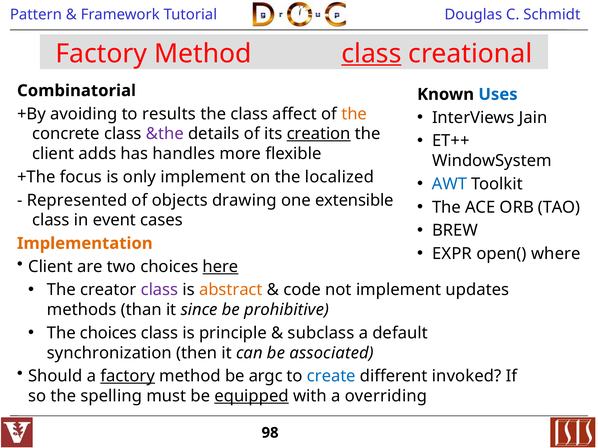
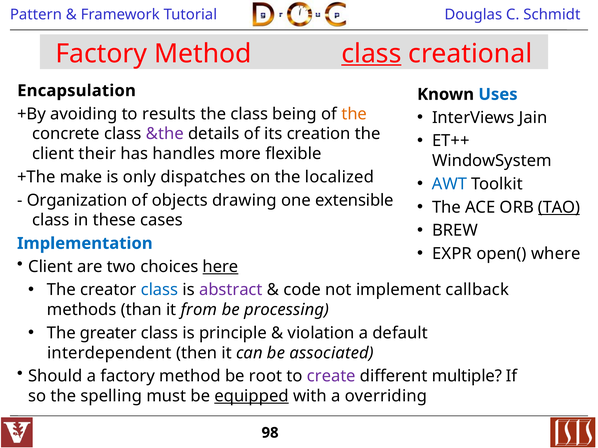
Combinatorial: Combinatorial -> Encapsulation (76, 91)
affect: affect -> being (295, 114)
creation underline: present -> none (319, 134)
adds: adds -> their (97, 154)
focus: focus -> make (81, 177)
only implement: implement -> dispatches (203, 177)
Represented: Represented -> Organization (77, 200)
TAO underline: none -> present (559, 207)
event: event -> these (114, 220)
Implementation colour: orange -> blue (85, 244)
class colour: purple -> blue (159, 290)
abstract colour: orange -> purple (231, 290)
updates: updates -> callback (477, 290)
since: since -> from (199, 310)
prohibitive: prohibitive -> processing (287, 310)
The choices: choices -> greater (108, 333)
subclass: subclass -> violation (321, 333)
synchronization: synchronization -> interdependent (109, 353)
factory underline: present -> none (128, 377)
argc: argc -> root (266, 377)
create colour: blue -> purple (331, 377)
invoked: invoked -> multiple (467, 377)
